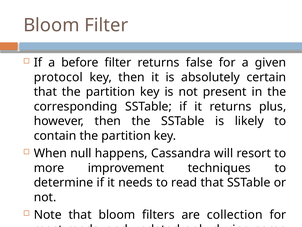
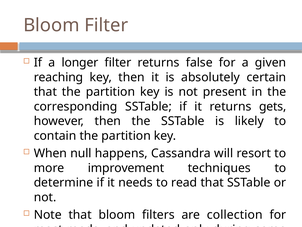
before: before -> longer (80, 63)
protocol: protocol -> reaching (58, 77)
plus: plus -> gets (273, 106)
